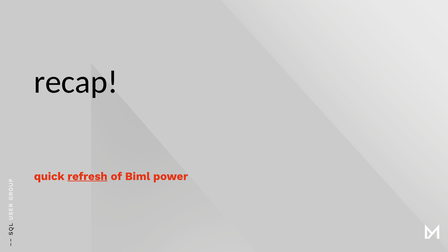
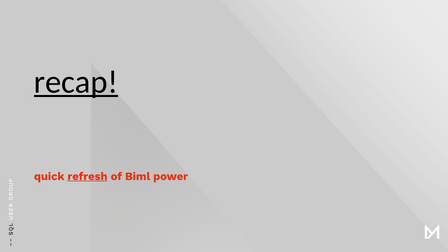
recap underline: none -> present (76, 82)
